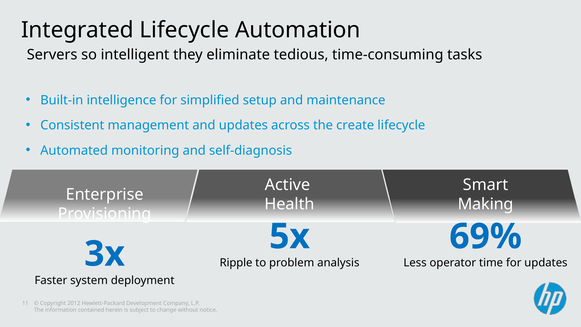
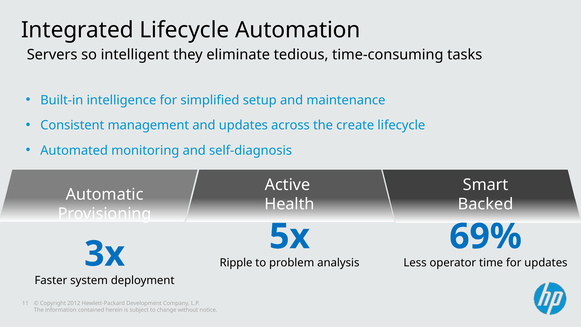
Enterprise: Enterprise -> Automatic (105, 194)
Making: Making -> Backed (486, 204)
